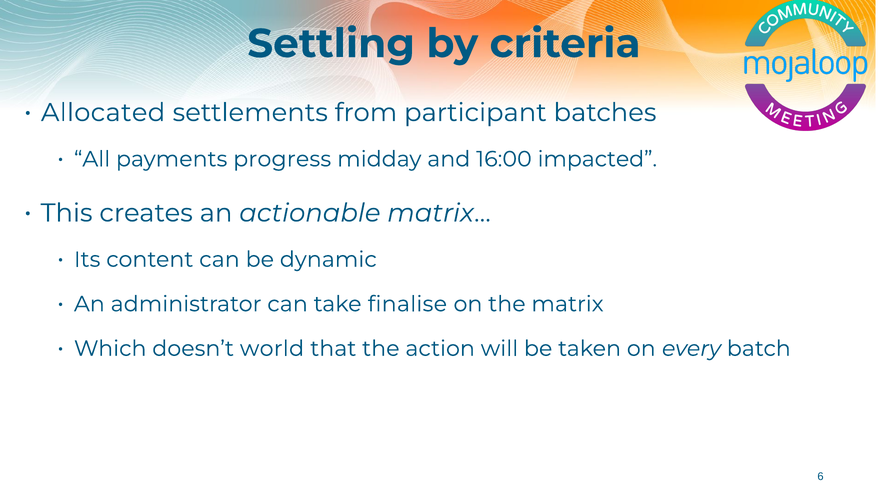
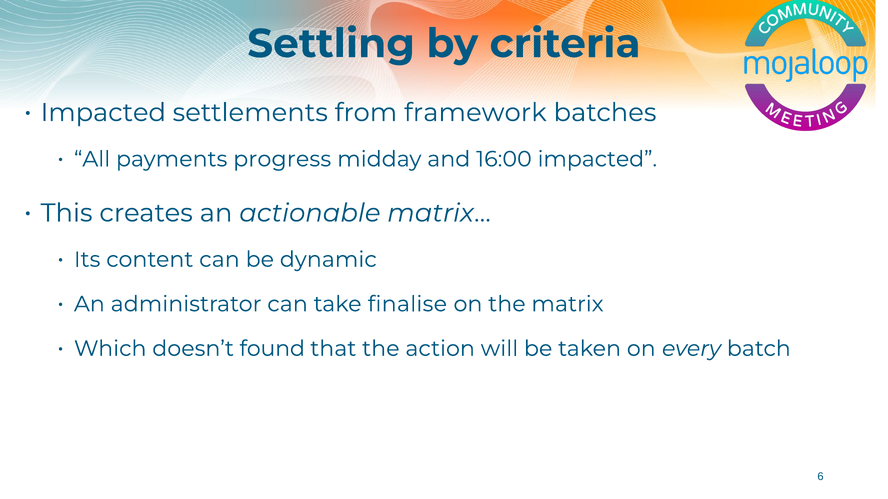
Allocated: Allocated -> Impacted (103, 113)
participant: participant -> framework (475, 113)
world: world -> found (272, 349)
